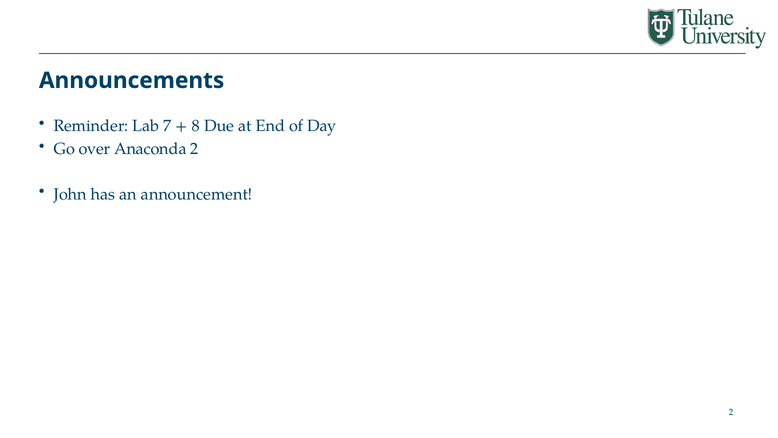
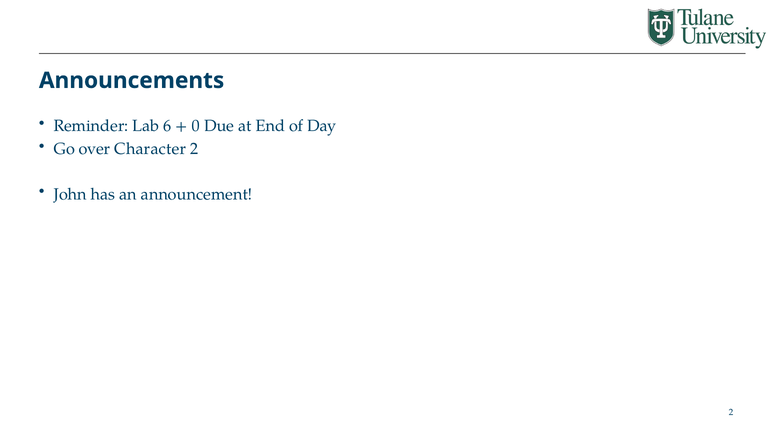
7: 7 -> 6 (167, 126)
8: 8 -> 0 (196, 126)
Anaconda: Anaconda -> Character (150, 149)
